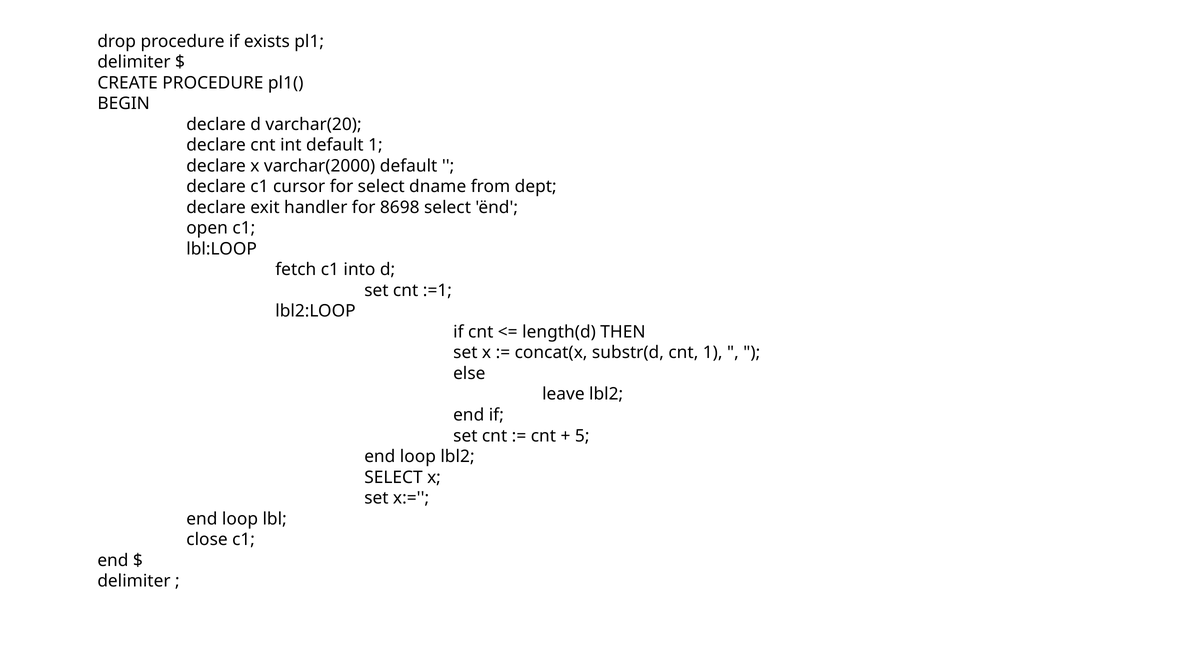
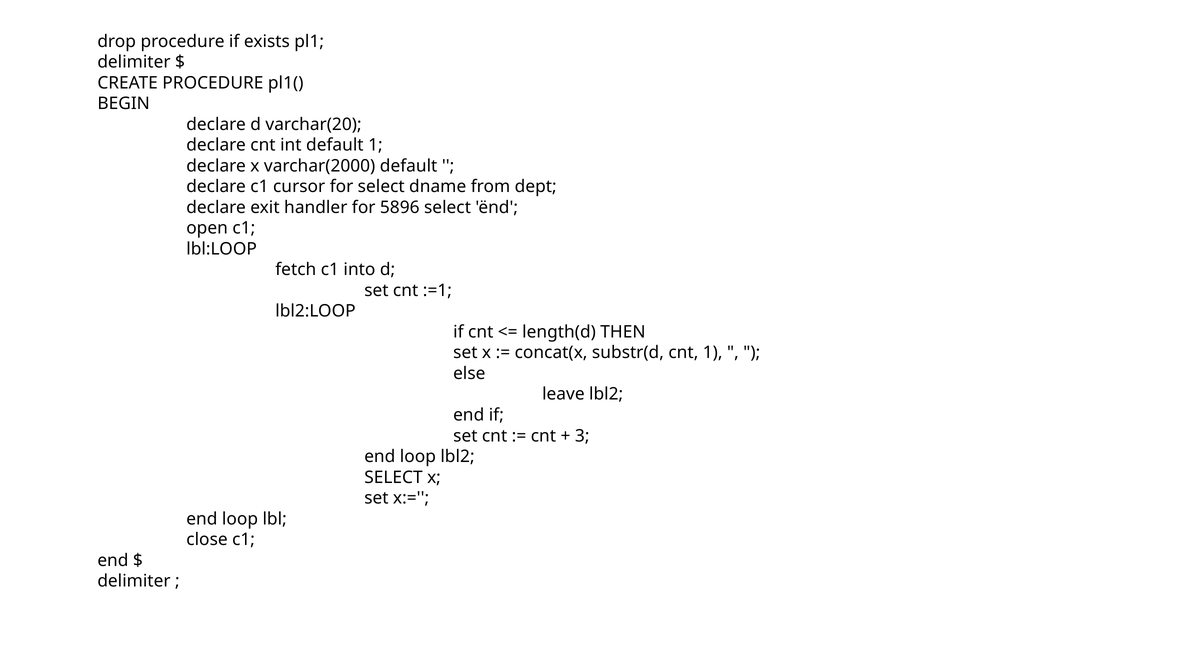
8698: 8698 -> 5896 (400, 207)
5: 5 -> 3 (582, 436)
